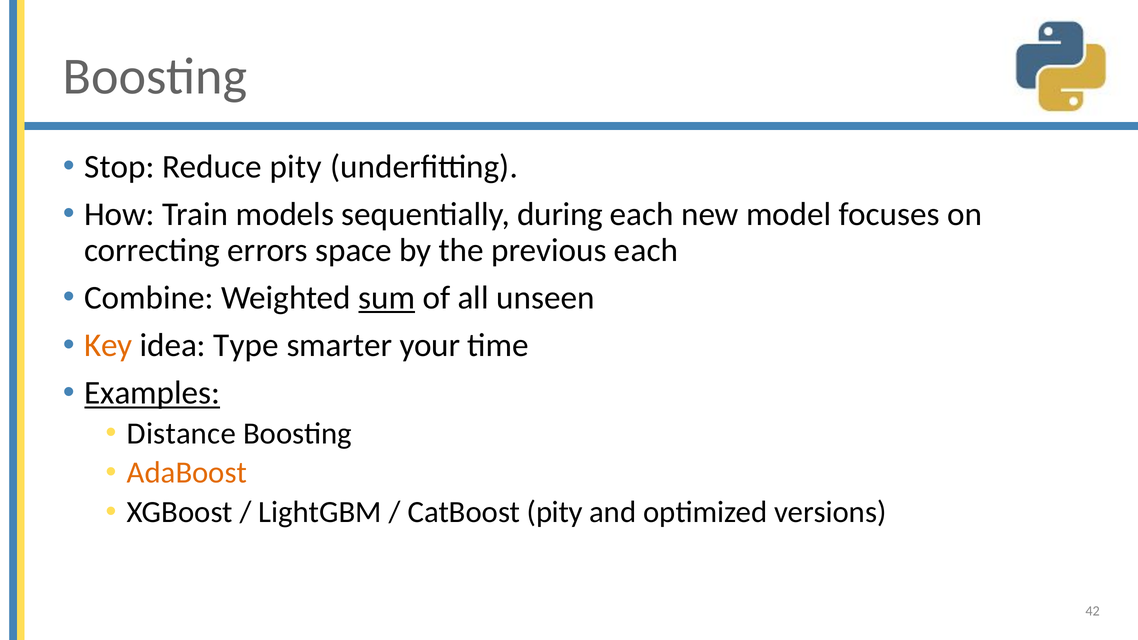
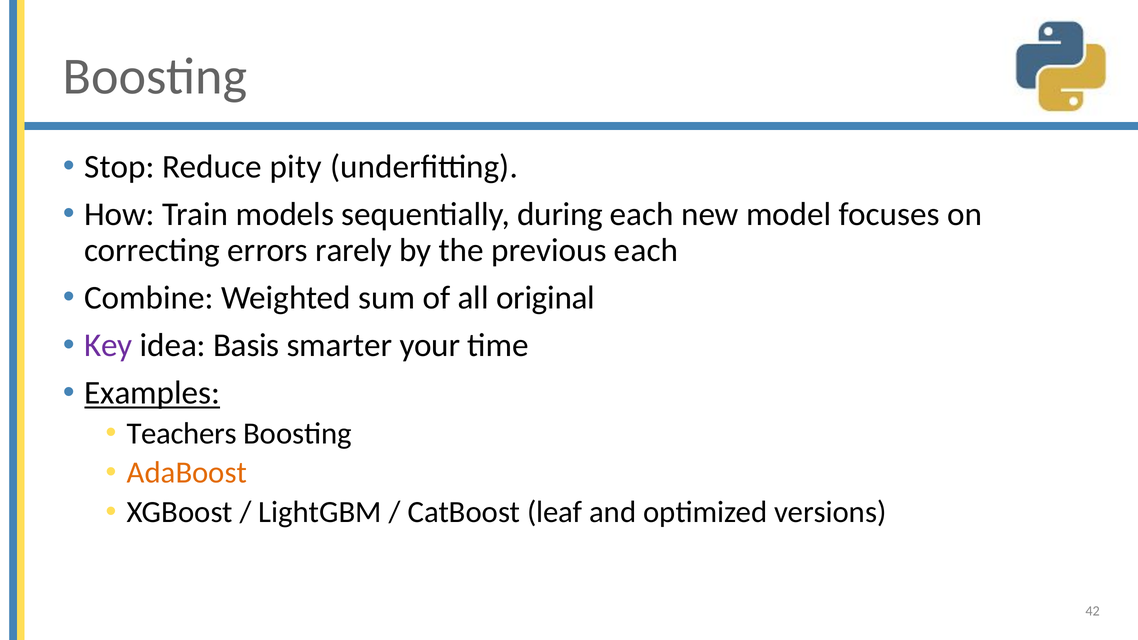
space: space -> rarely (354, 250)
sum underline: present -> none (387, 298)
unseen: unseen -> original (546, 298)
Key colour: orange -> purple (108, 345)
Type: Type -> Basis (246, 345)
Distance: Distance -> Teachers (182, 434)
CatBoost pity: pity -> leaf (555, 512)
